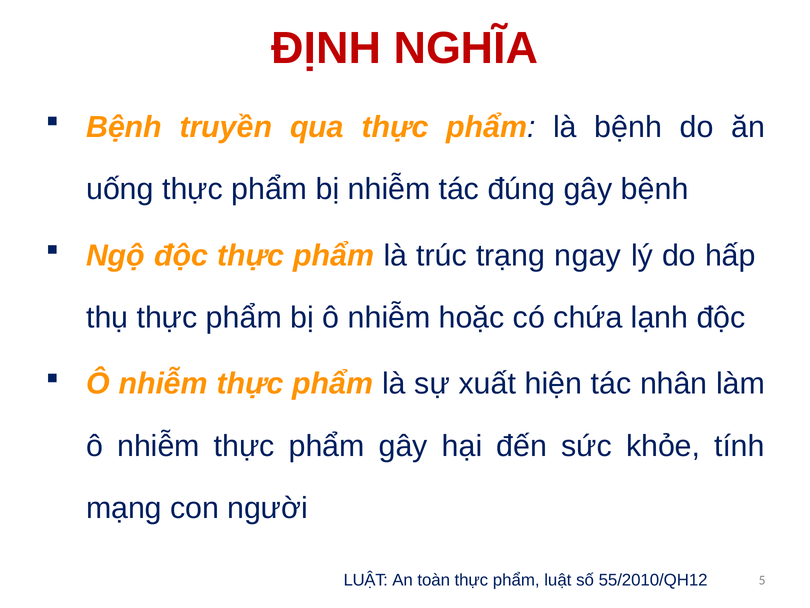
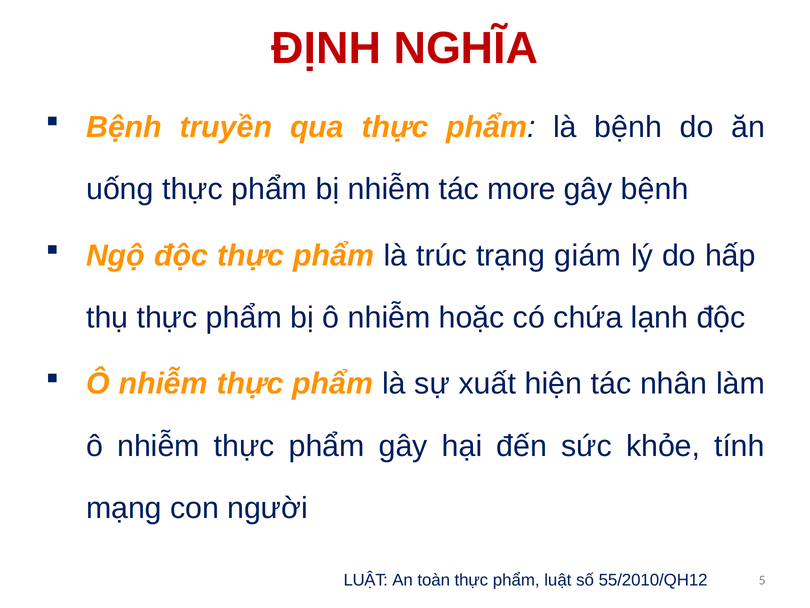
đúng: đúng -> more (522, 189)
ngay: ngay -> giám (588, 255)
